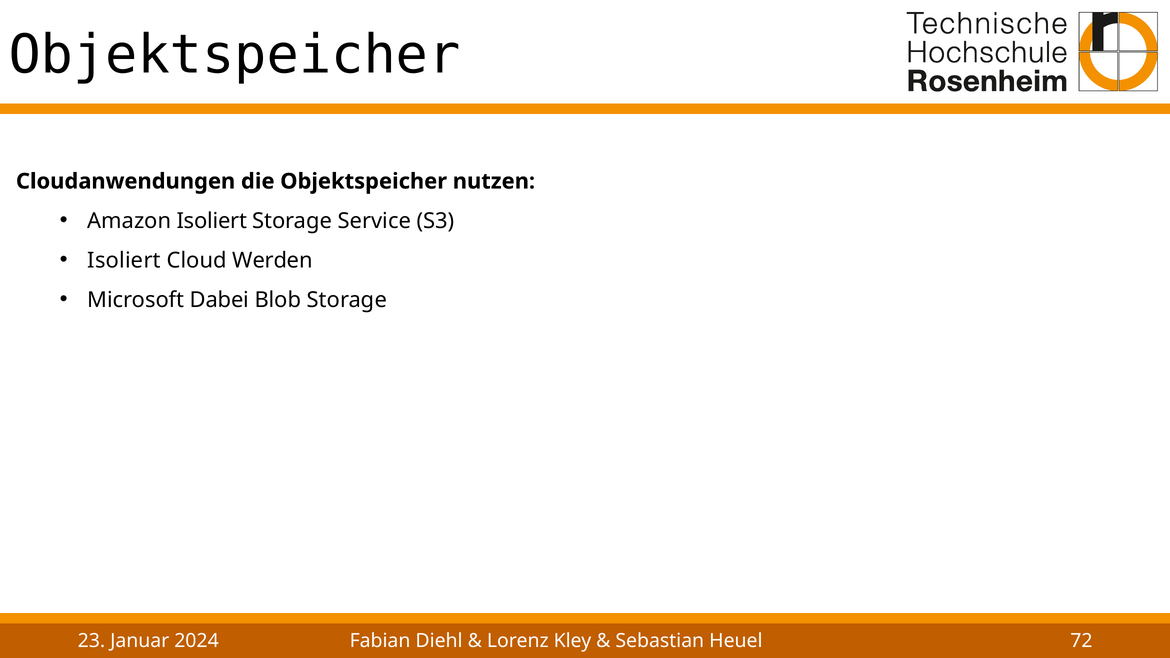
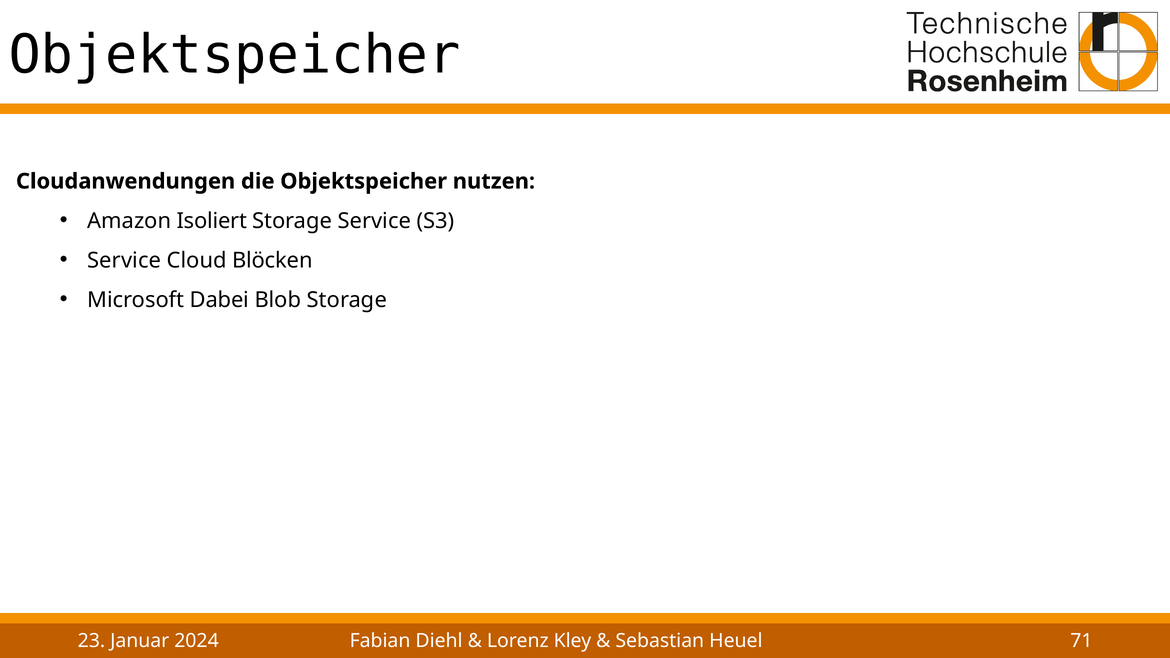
Isoliert: Isoliert -> Service (124, 260)
Werden: Werden -> Blöcken (272, 260)
72: 72 -> 71 (1081, 641)
